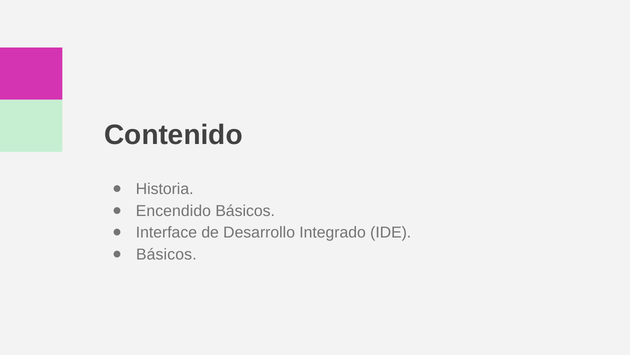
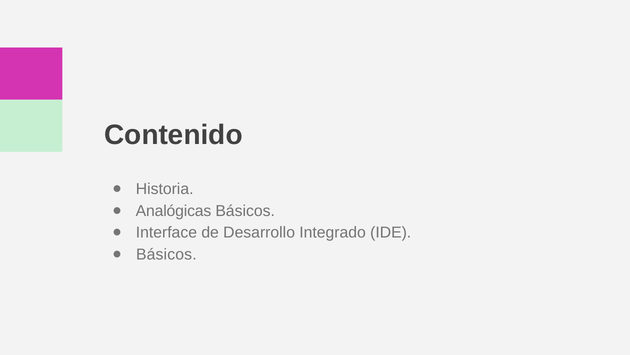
Encendido: Encendido -> Analógicas (174, 210)
